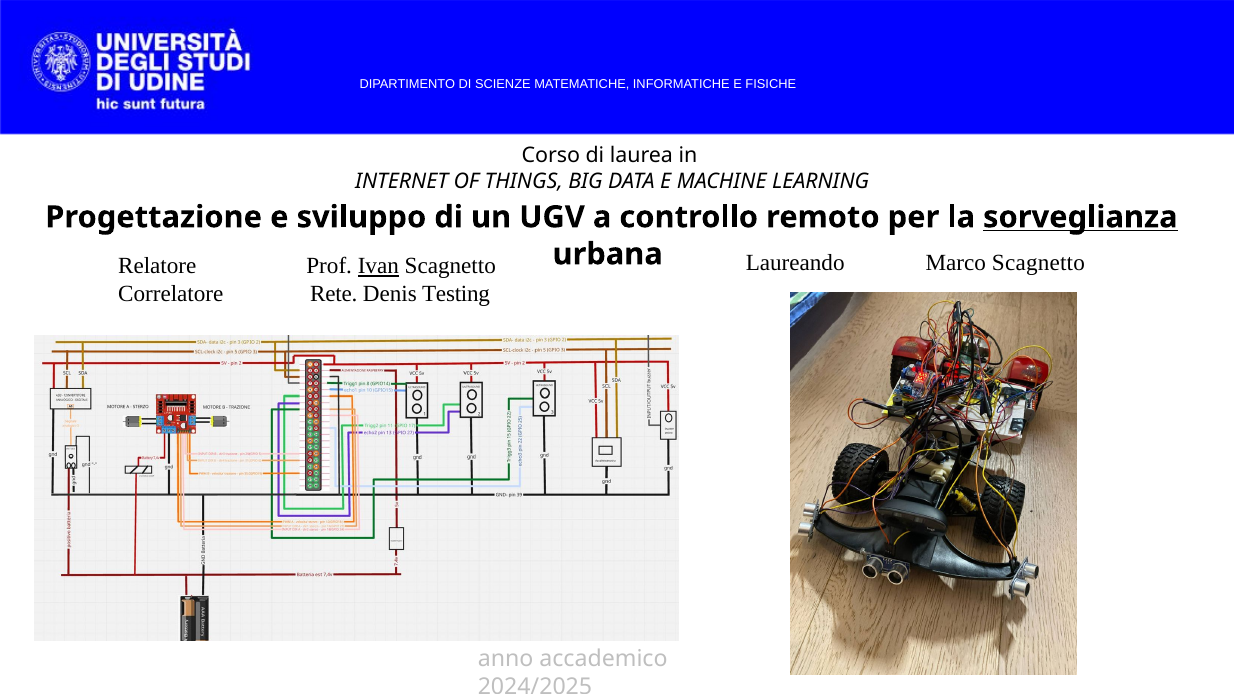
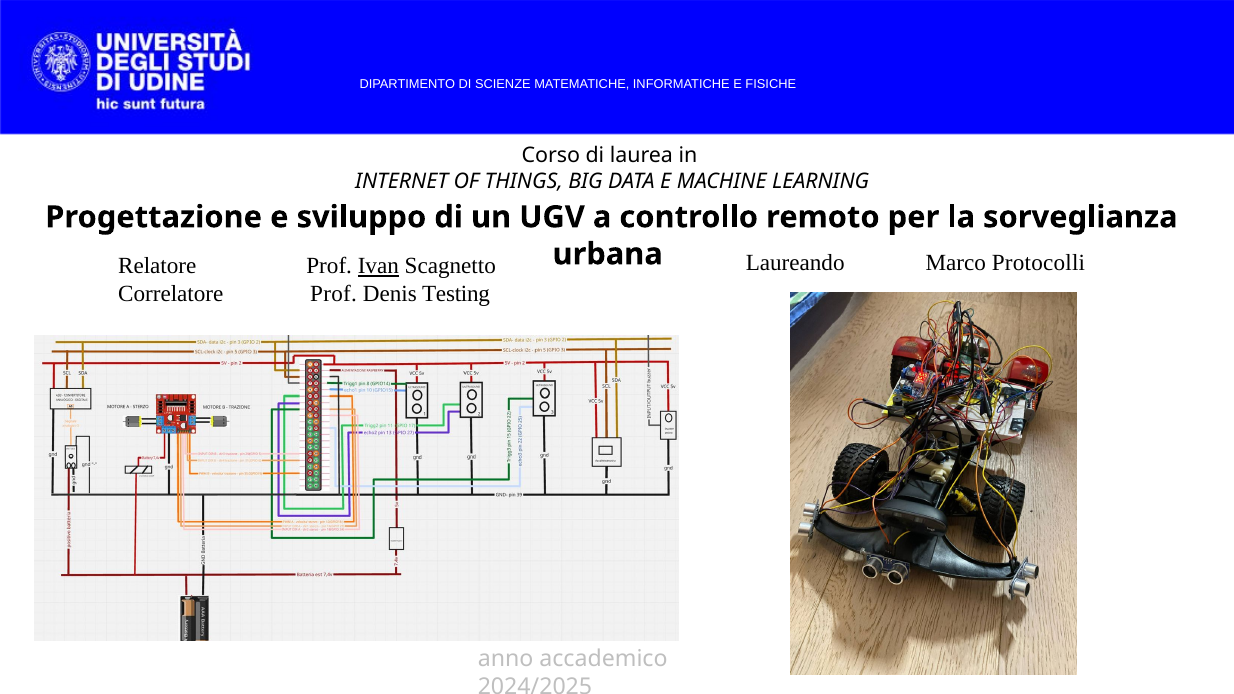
sorveglianza underline: present -> none (1080, 217)
Marco Scagnetto: Scagnetto -> Protocolli (1038, 263)
Correlatore Rete: Rete -> Prof (334, 294)
